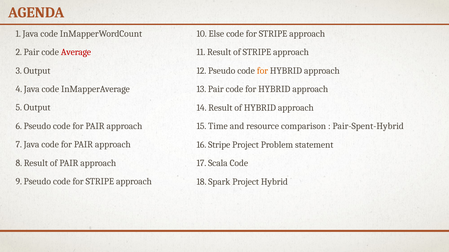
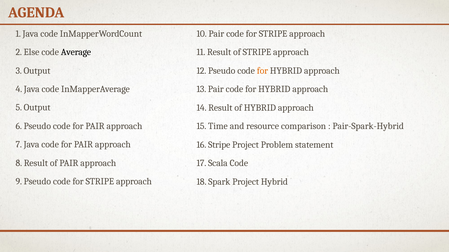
10 Else: Else -> Pair (216, 34)
2 Pair: Pair -> Else (32, 52)
Average colour: red -> black (76, 52)
Pair-Spent-Hybrid: Pair-Spent-Hybrid -> Pair-Spark-Hybrid (368, 126)
